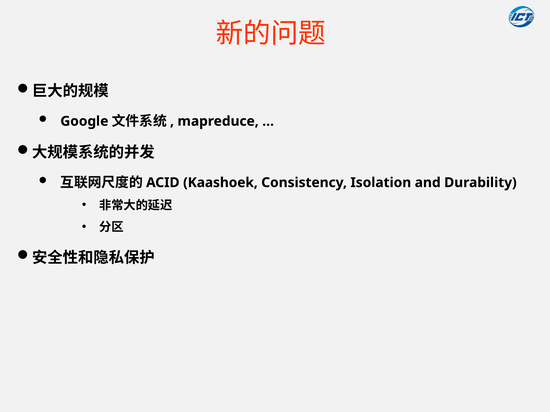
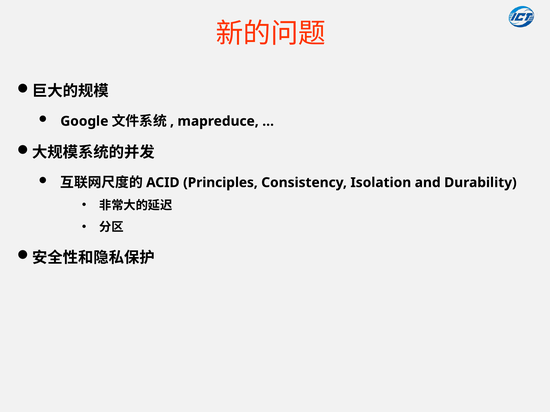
Kaashoek: Kaashoek -> Principles (220, 183)
